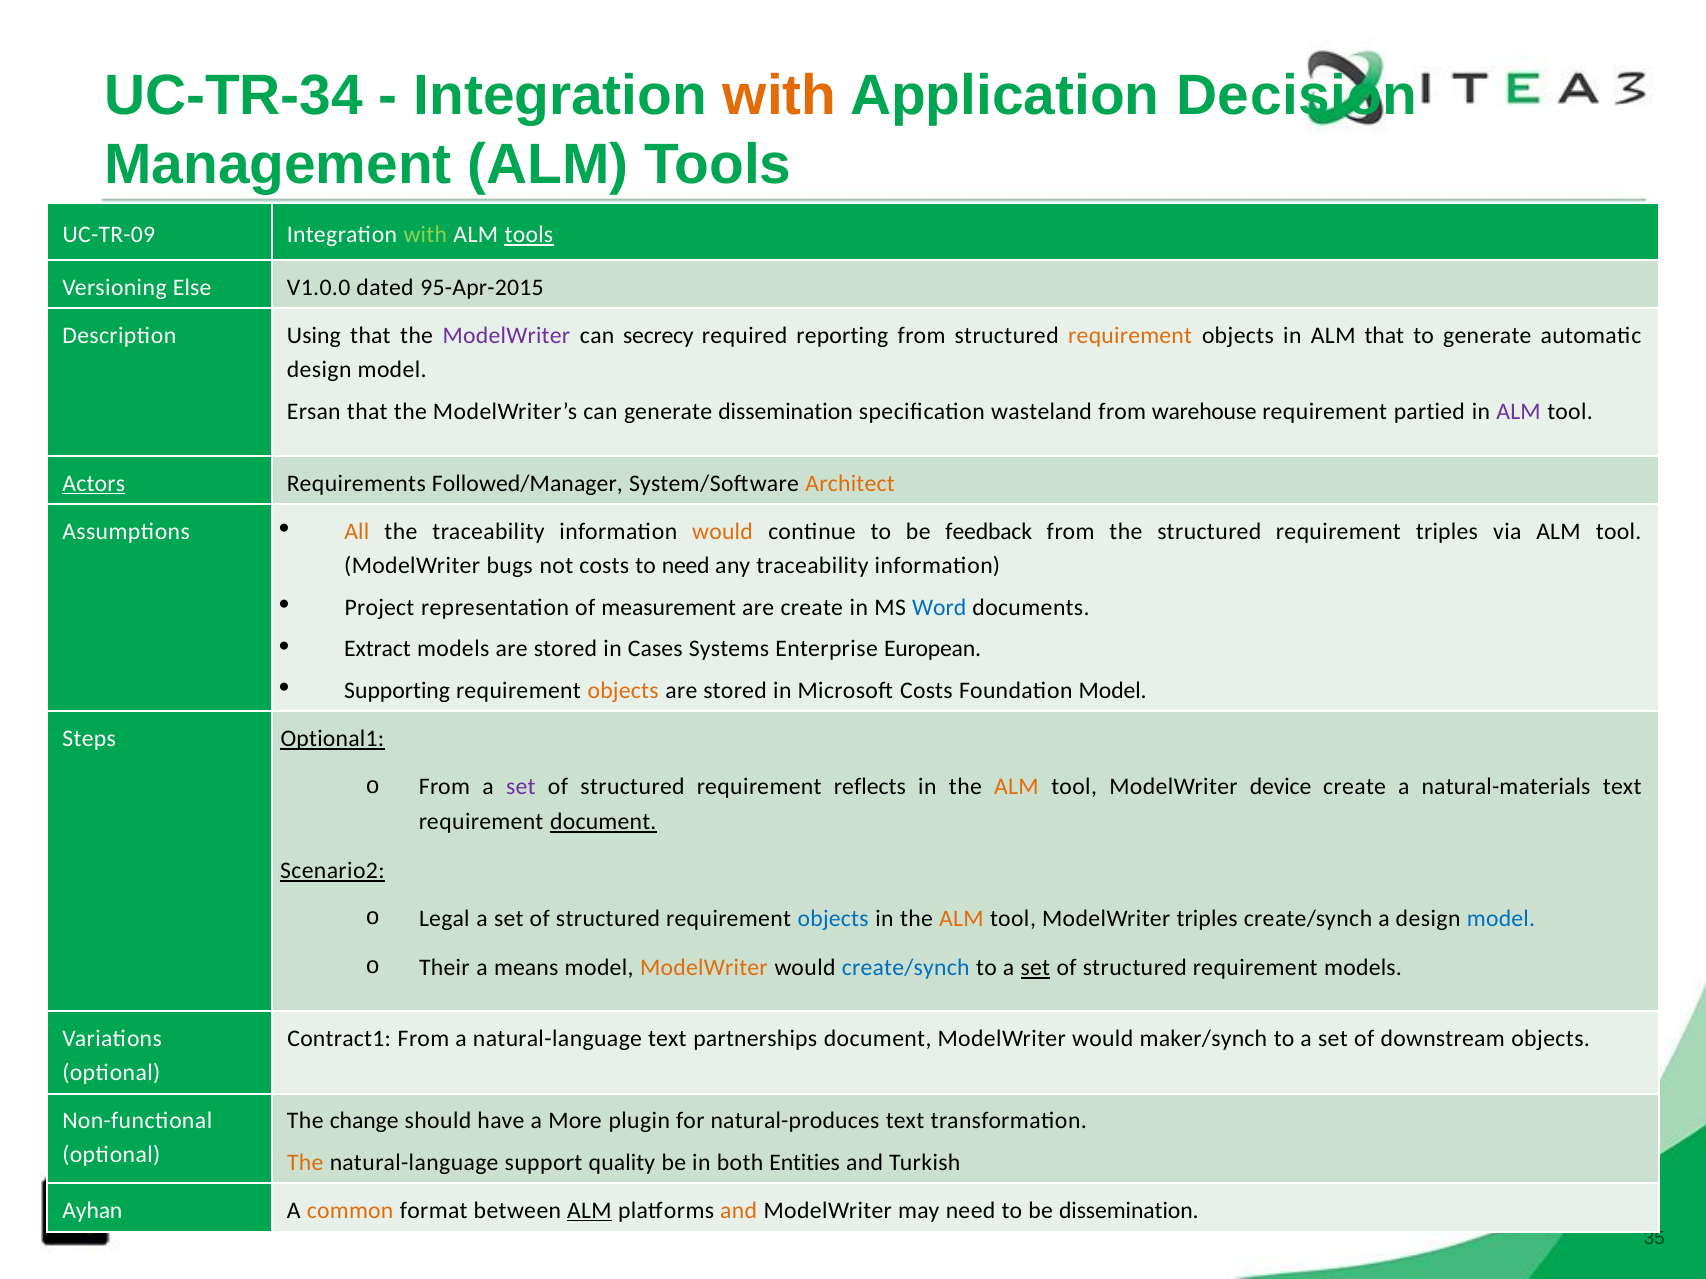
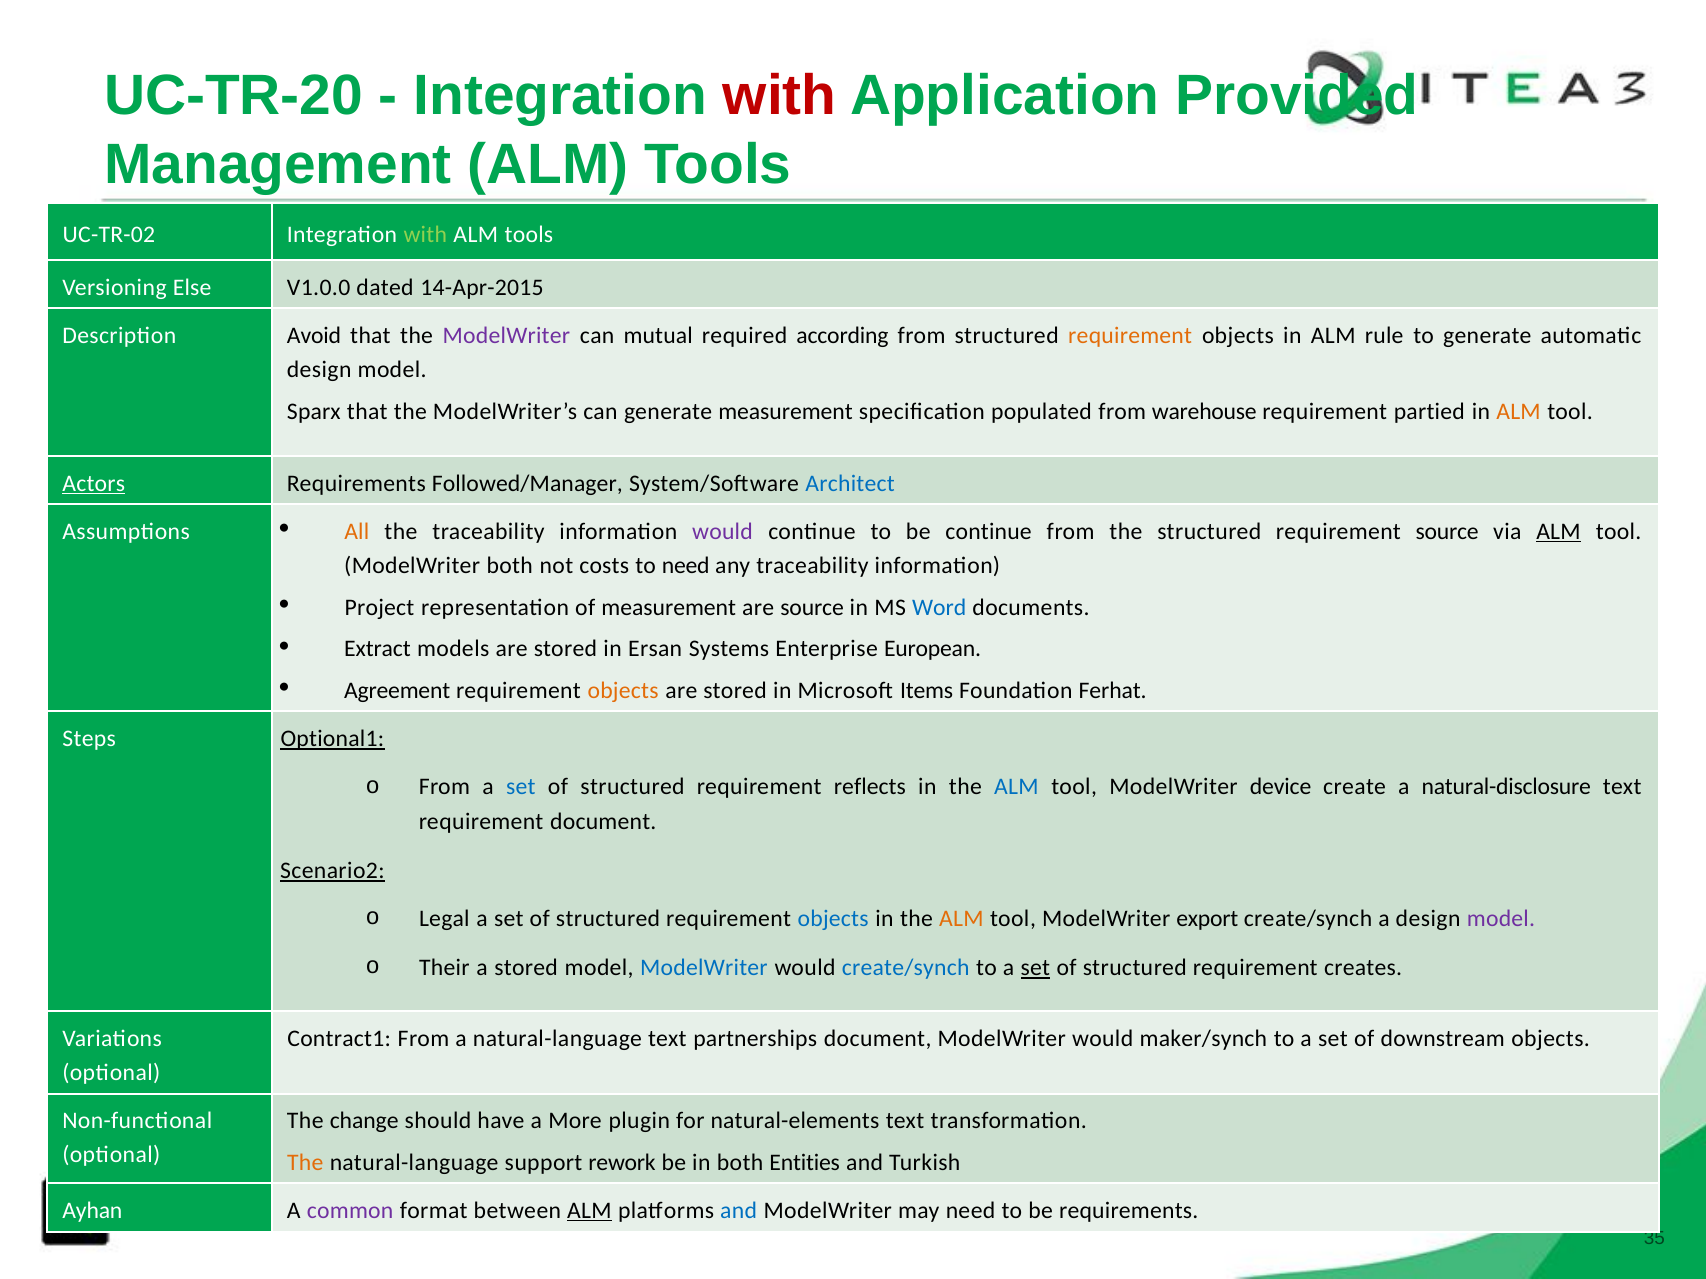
UC-TR-34: UC-TR-34 -> UC-TR-20 (234, 96)
with colour: orange -> red (780, 96)
Decision: Decision -> Provided (1297, 96)
UC-TR-09: UC-TR-09 -> UC-TR-02 (109, 235)
tools underline: present -> none (529, 235)
95-Apr-2015: 95-Apr-2015 -> 14-Apr-2015 (482, 288)
Using: Using -> Avoid (314, 336)
secrecy: secrecy -> mutual (658, 336)
reporting: reporting -> according (842, 336)
ALM that: that -> rule (1384, 336)
Ersan: Ersan -> Sparx (314, 412)
generate dissemination: dissemination -> measurement (786, 412)
wasteland: wasteland -> populated (1042, 412)
ALM colour: purple -> orange (1519, 412)
Architect colour: orange -> blue (850, 483)
would colour: orange -> purple (722, 532)
be feedback: feedback -> continue (989, 532)
requirement triples: triples -> source (1447, 532)
ALM underline: none -> present (1558, 532)
ModelWriter bugs: bugs -> both (510, 566)
are create: create -> source (812, 608)
Cases: Cases -> Ersan (655, 649)
Supporting: Supporting -> Agreement (397, 691)
Microsoft Costs: Costs -> Items (927, 691)
Foundation Model: Model -> Ferhat (1113, 691)
set colour: purple -> blue (521, 787)
ALM colour: orange -> blue (1016, 787)
natural-materials: natural-materials -> natural-disclosure (1506, 787)
document underline: present -> none (603, 822)
ModelWriter triples: triples -> export (1207, 919)
model colour: blue -> purple (1501, 919)
a means: means -> stored (526, 968)
ModelWriter colour: orange -> blue (704, 968)
requirement models: models -> creates (1363, 968)
natural-produces: natural-produces -> natural-elements (795, 1121)
quality: quality -> rework (622, 1163)
common colour: orange -> purple (350, 1211)
and colour: orange -> blue (739, 1211)
be dissemination: dissemination -> requirements (1129, 1211)
